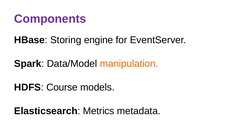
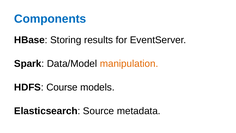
Components colour: purple -> blue (50, 19)
engine: engine -> results (99, 40)
Metrics: Metrics -> Source (99, 111)
